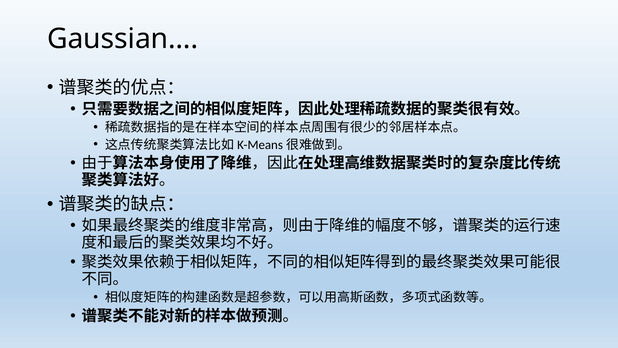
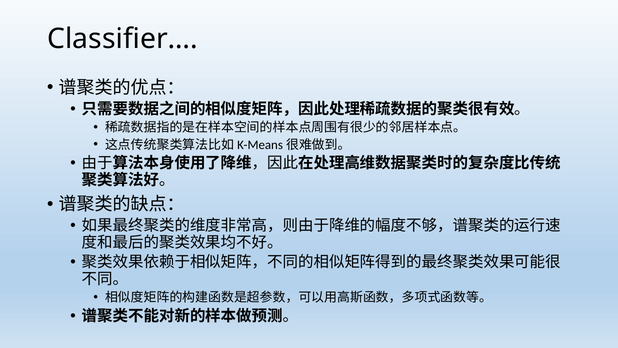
Gaussian…: Gaussian… -> Classifier… (123, 39)
